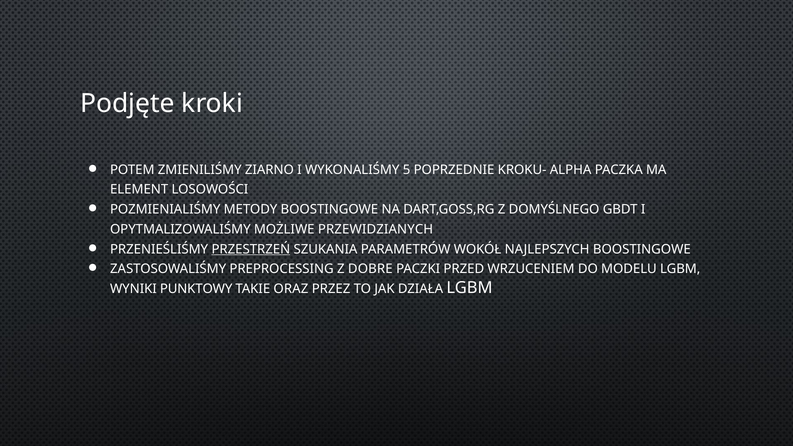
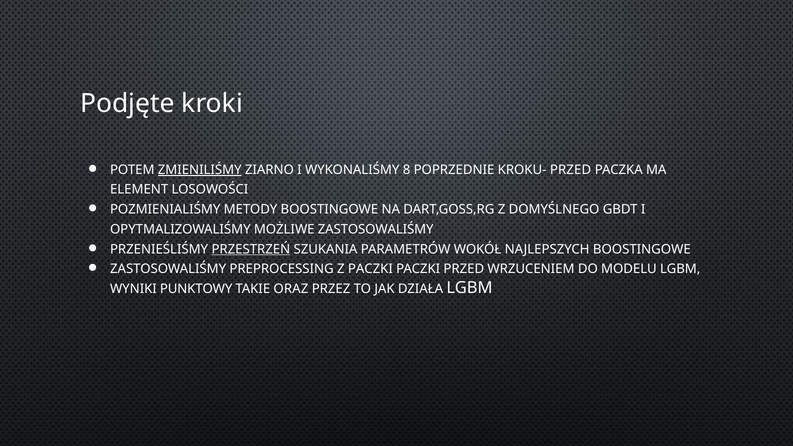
ZMIENILIŚMY underline: none -> present (200, 170)
5: 5 -> 8 (407, 170)
KROKU- ALPHA: ALPHA -> PRZED (571, 170)
MOŻLIWE PRZEWIDZIANYCH: PRZEWIDZIANYCH -> ZASTOSOWALIŚMY (376, 229)
Z DOBRE: DOBRE -> PACZKI (370, 269)
